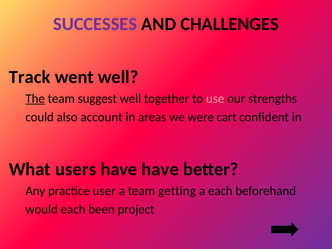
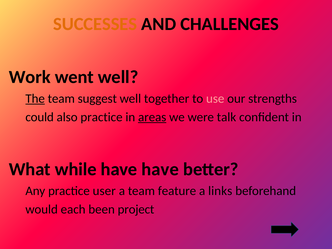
SUCCESSES colour: purple -> orange (95, 24)
Track: Track -> Work (30, 77)
also account: account -> practice (102, 117)
areas underline: none -> present (152, 117)
cart: cart -> talk (226, 117)
users: users -> while (76, 169)
getting: getting -> feature (177, 191)
a each: each -> links (220, 191)
